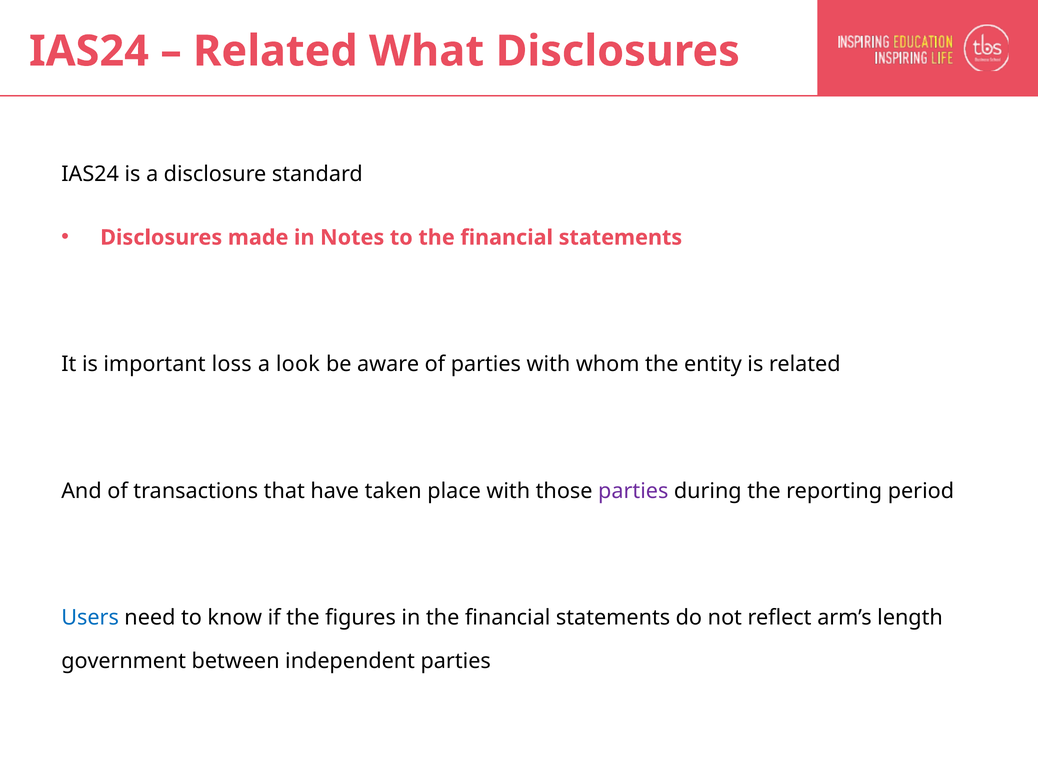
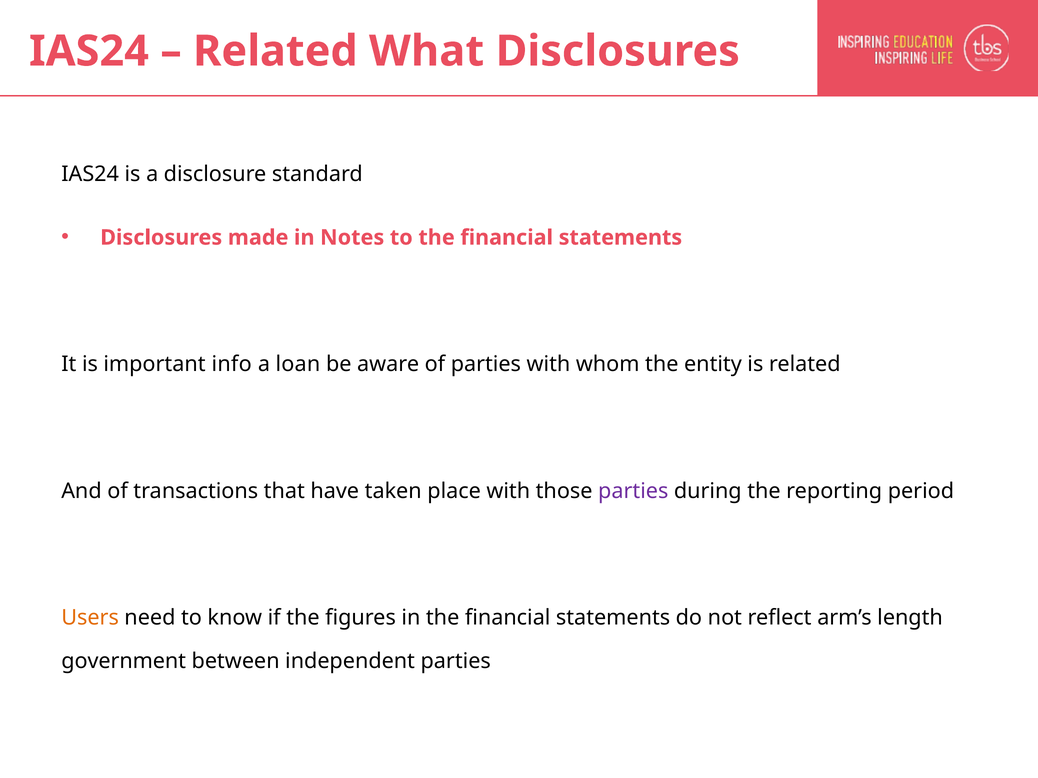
loss: loss -> info (232, 365)
look: look -> loan (298, 365)
Users colour: blue -> orange (90, 618)
